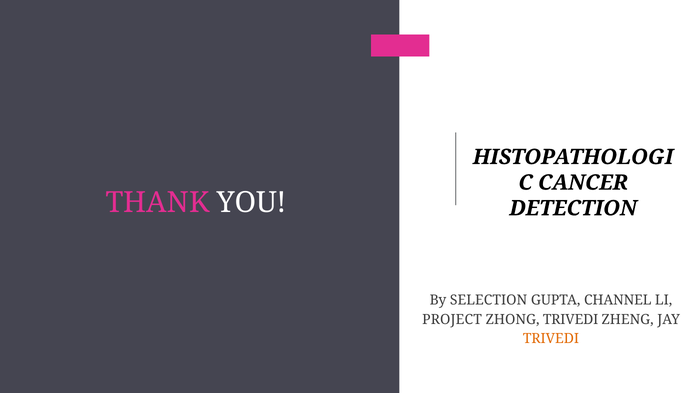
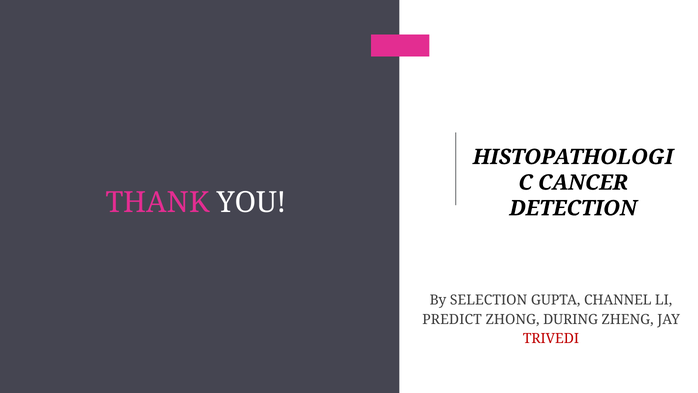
PROJECT: PROJECT -> PREDICT (452, 319)
ZHONG TRIVEDI: TRIVEDI -> DURING (571, 319)
TRIVEDI colour: orange -> red (551, 338)
